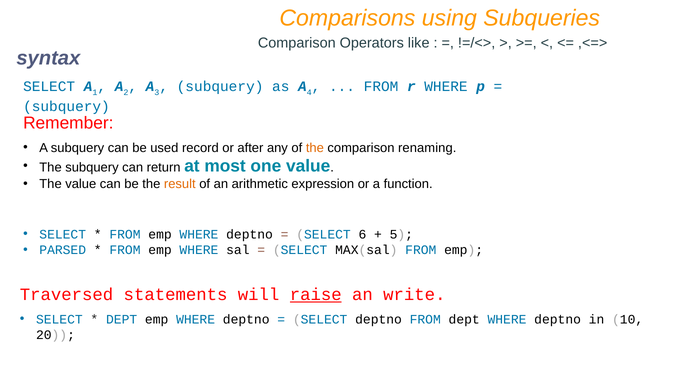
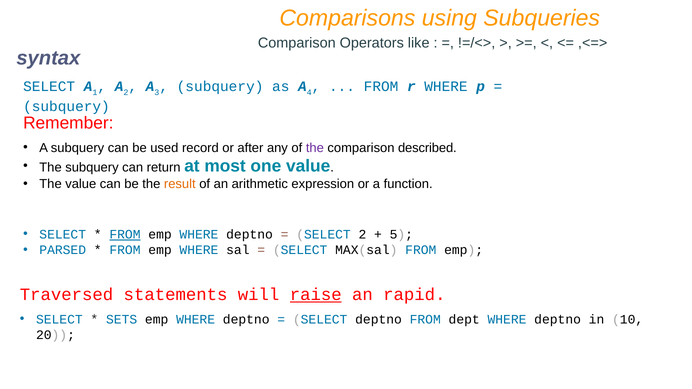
the colour: orange -> purple (315, 148)
renaming: renaming -> described (427, 148)
FROM underline: none -> present (125, 235)
SELECT 6: 6 -> 2 (362, 235)
write: write -> rapid (414, 295)
DEPT: DEPT -> SETS (122, 319)
